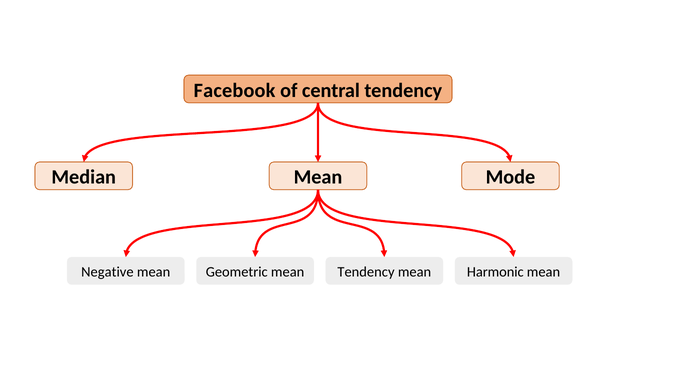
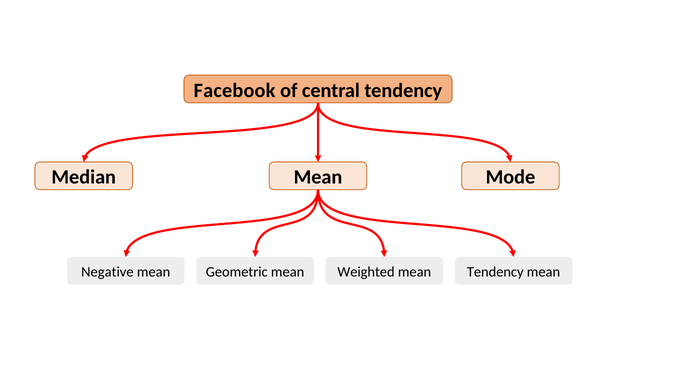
Tendency: Tendency -> Weighted (366, 271)
mean Harmonic: Harmonic -> Tendency (495, 271)
